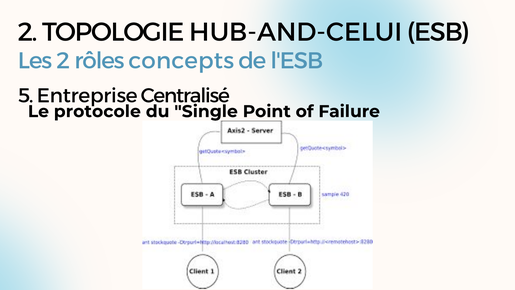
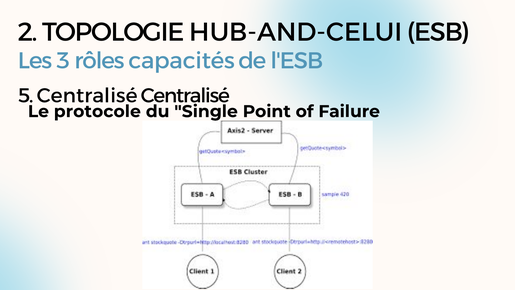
Les 2: 2 -> 3 (63, 61)
concepts: concepts -> capacités (182, 61)
5 Entreprise: Entreprise -> Centralisé (87, 96)
